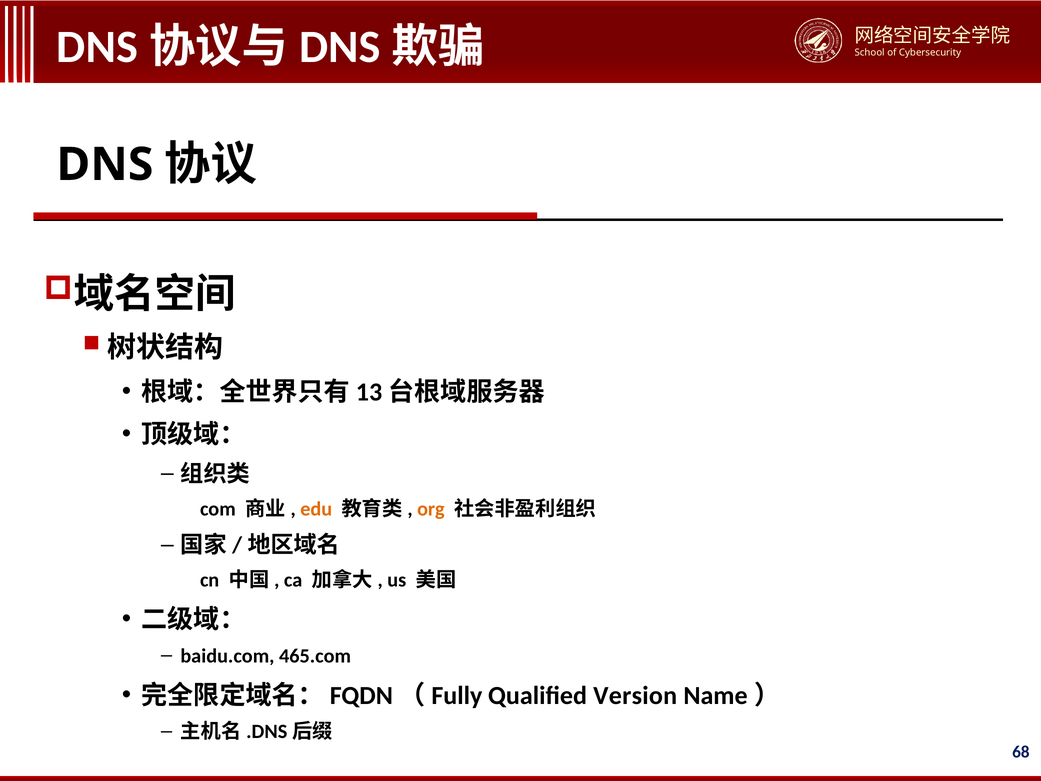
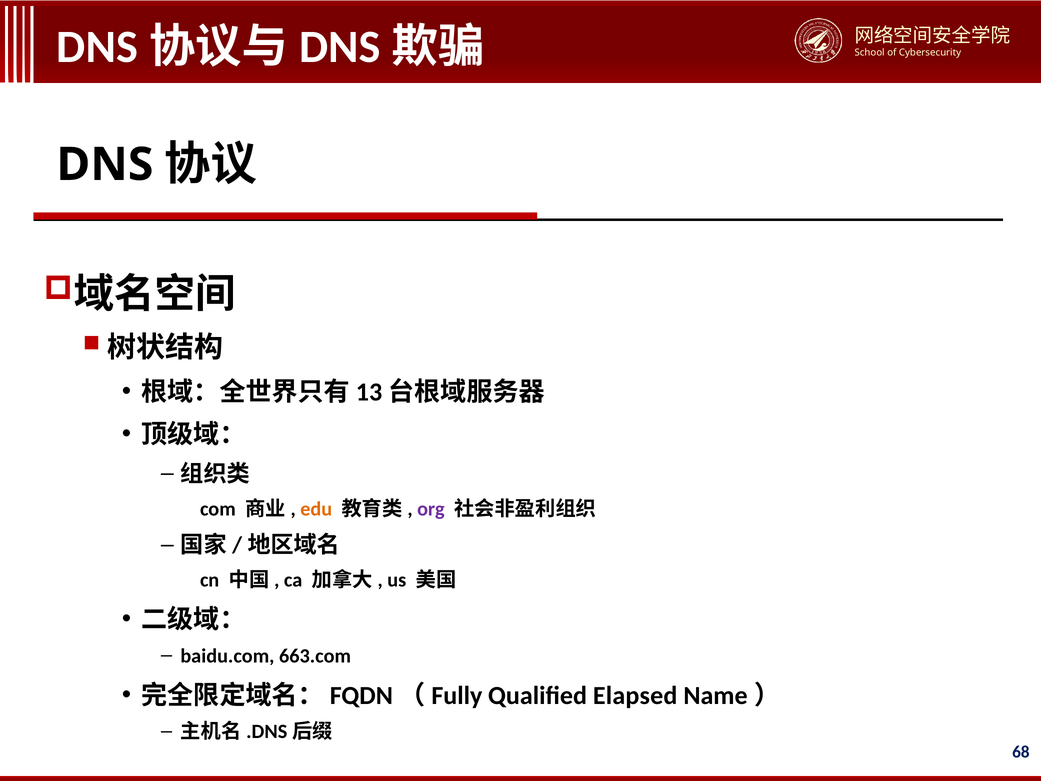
org colour: orange -> purple (431, 509)
465.com: 465.com -> 663.com (315, 656)
Version: Version -> Elapsed (635, 695)
